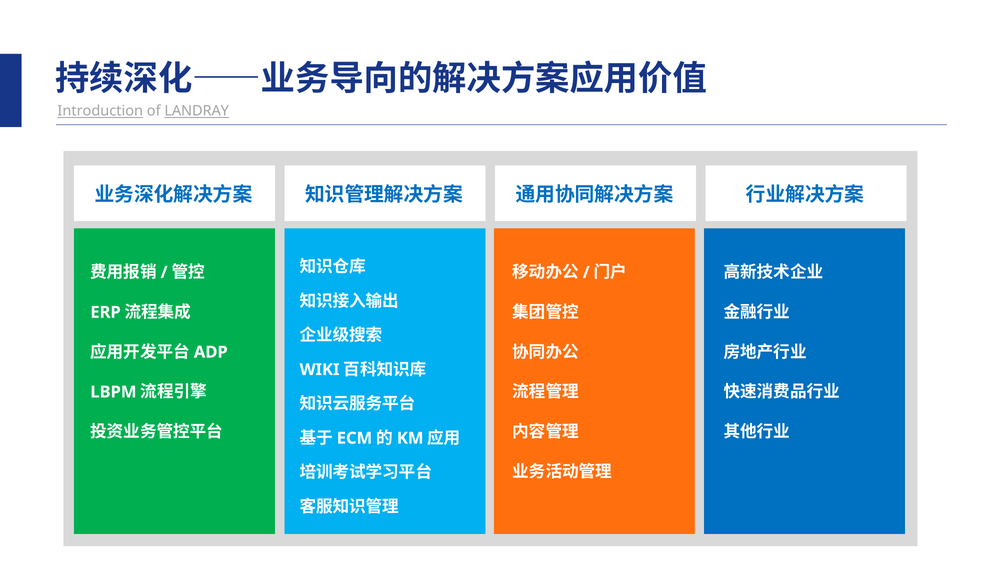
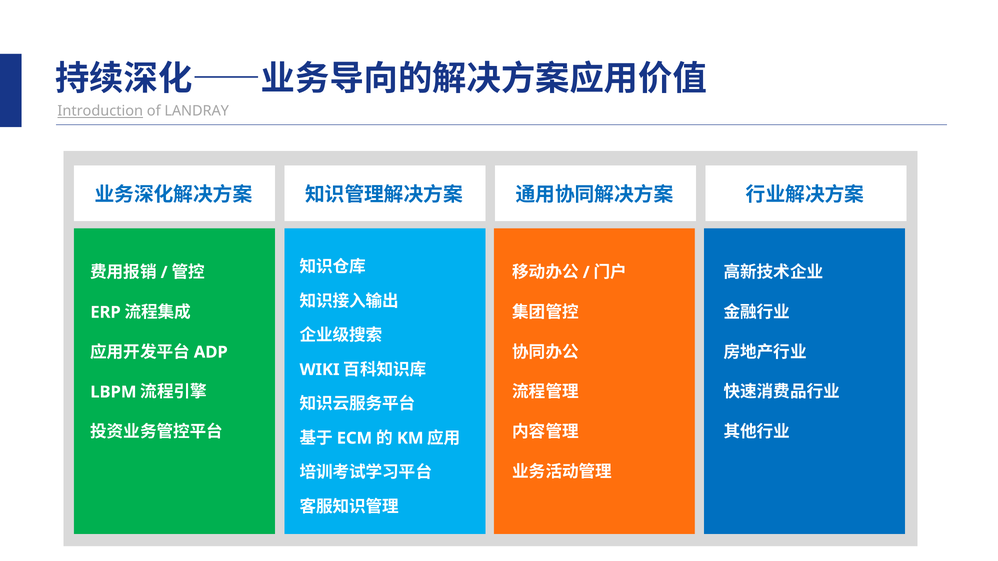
LANDRAY underline: present -> none (197, 111)
